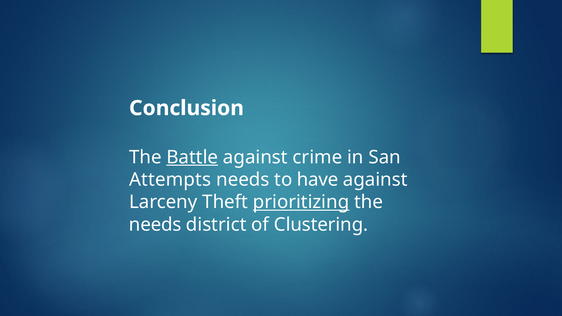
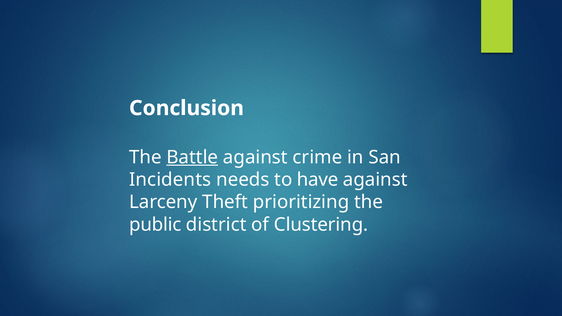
Attempts: Attempts -> Incidents (170, 180)
prioritizing underline: present -> none (301, 202)
needs: needs -> public (155, 225)
